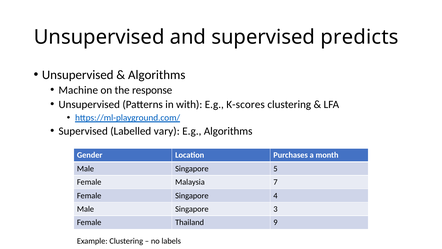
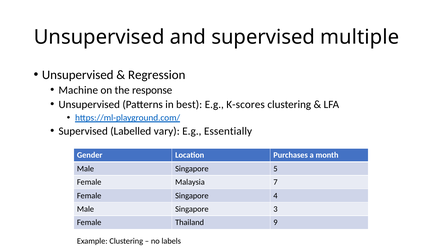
predicts: predicts -> multiple (360, 37)
Algorithms: Algorithms -> Regression (157, 75)
with: with -> best (189, 104)
E.g Algorithms: Algorithms -> Essentially (228, 131)
